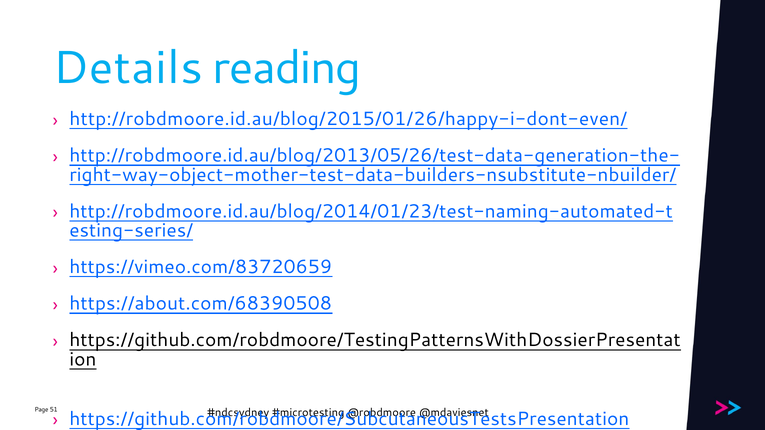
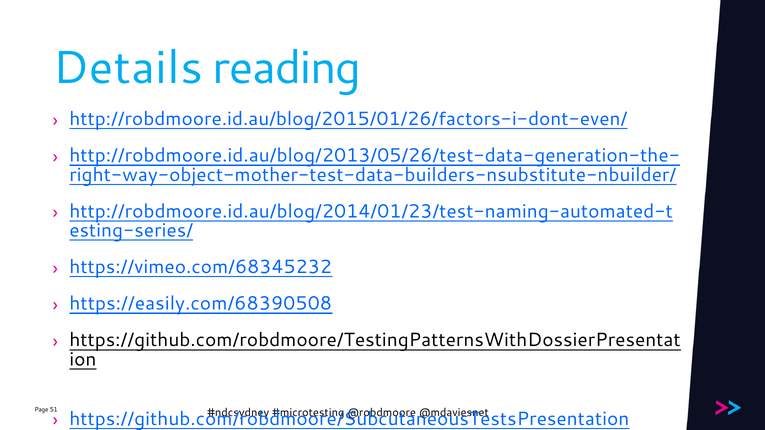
http://robdmoore.id.au/blog/2015/01/26/happy-i-dont-even/: http://robdmoore.id.au/blog/2015/01/26/happy-i-dont-even/ -> http://robdmoore.id.au/blog/2015/01/26/factors-i-dont-even/ (348, 119)
https://vimeo.com/83720659: https://vimeo.com/83720659 -> https://vimeo.com/68345232 (201, 267)
https://about.com/68390508: https://about.com/68390508 -> https://easily.com/68390508 (201, 304)
